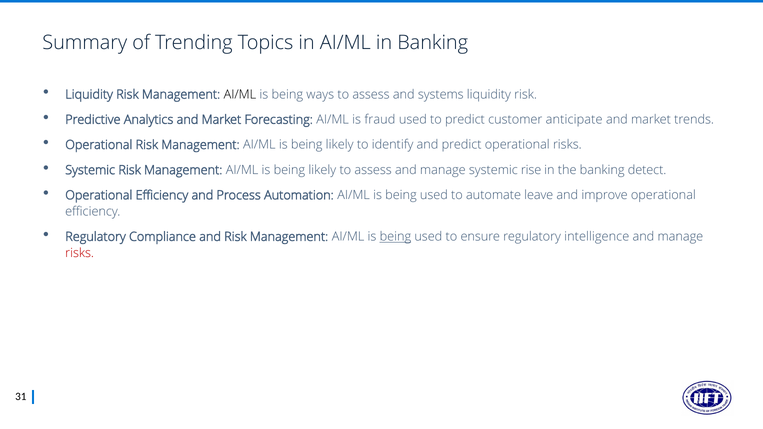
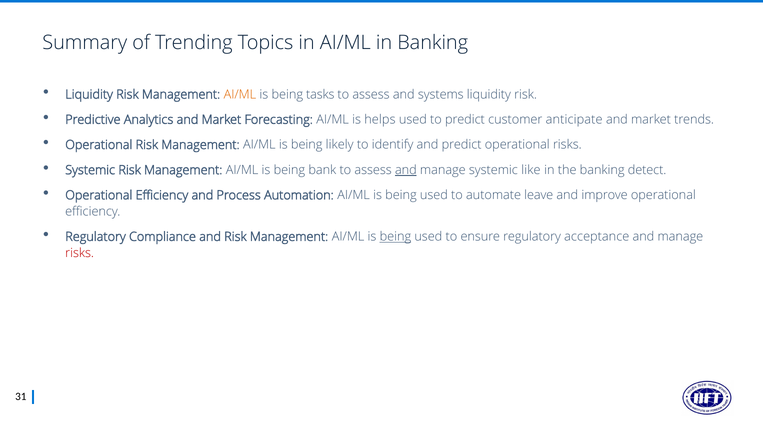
AI/ML colour: black -> orange (240, 94)
ways: ways -> tasks (320, 94)
fraud: fraud -> helps (380, 120)
likely: likely -> bank (322, 170)
and underline: none -> present (406, 170)
rise: rise -> like (531, 170)
intelligence: intelligence -> acceptance (597, 237)
